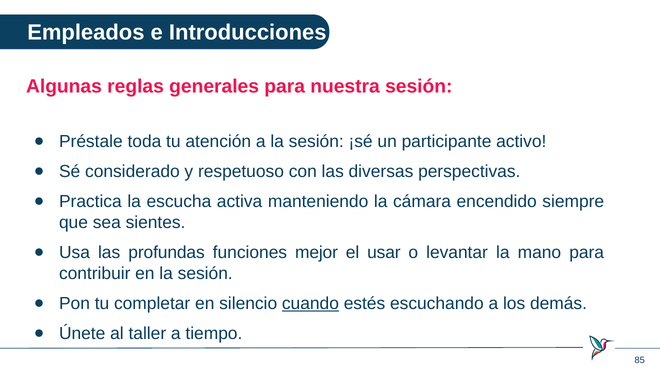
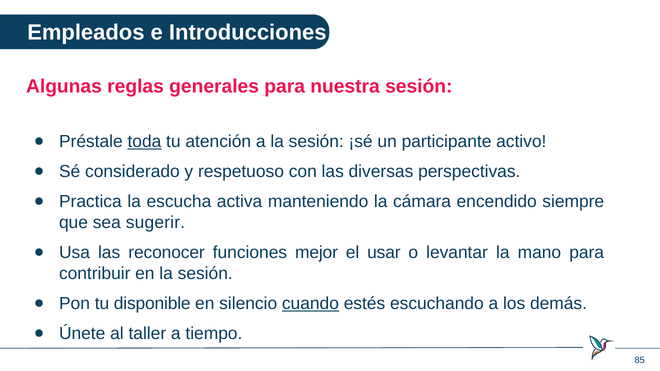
toda underline: none -> present (144, 142)
sientes: sientes -> sugerir (155, 223)
profundas: profundas -> reconocer (167, 253)
completar: completar -> disponible (152, 304)
